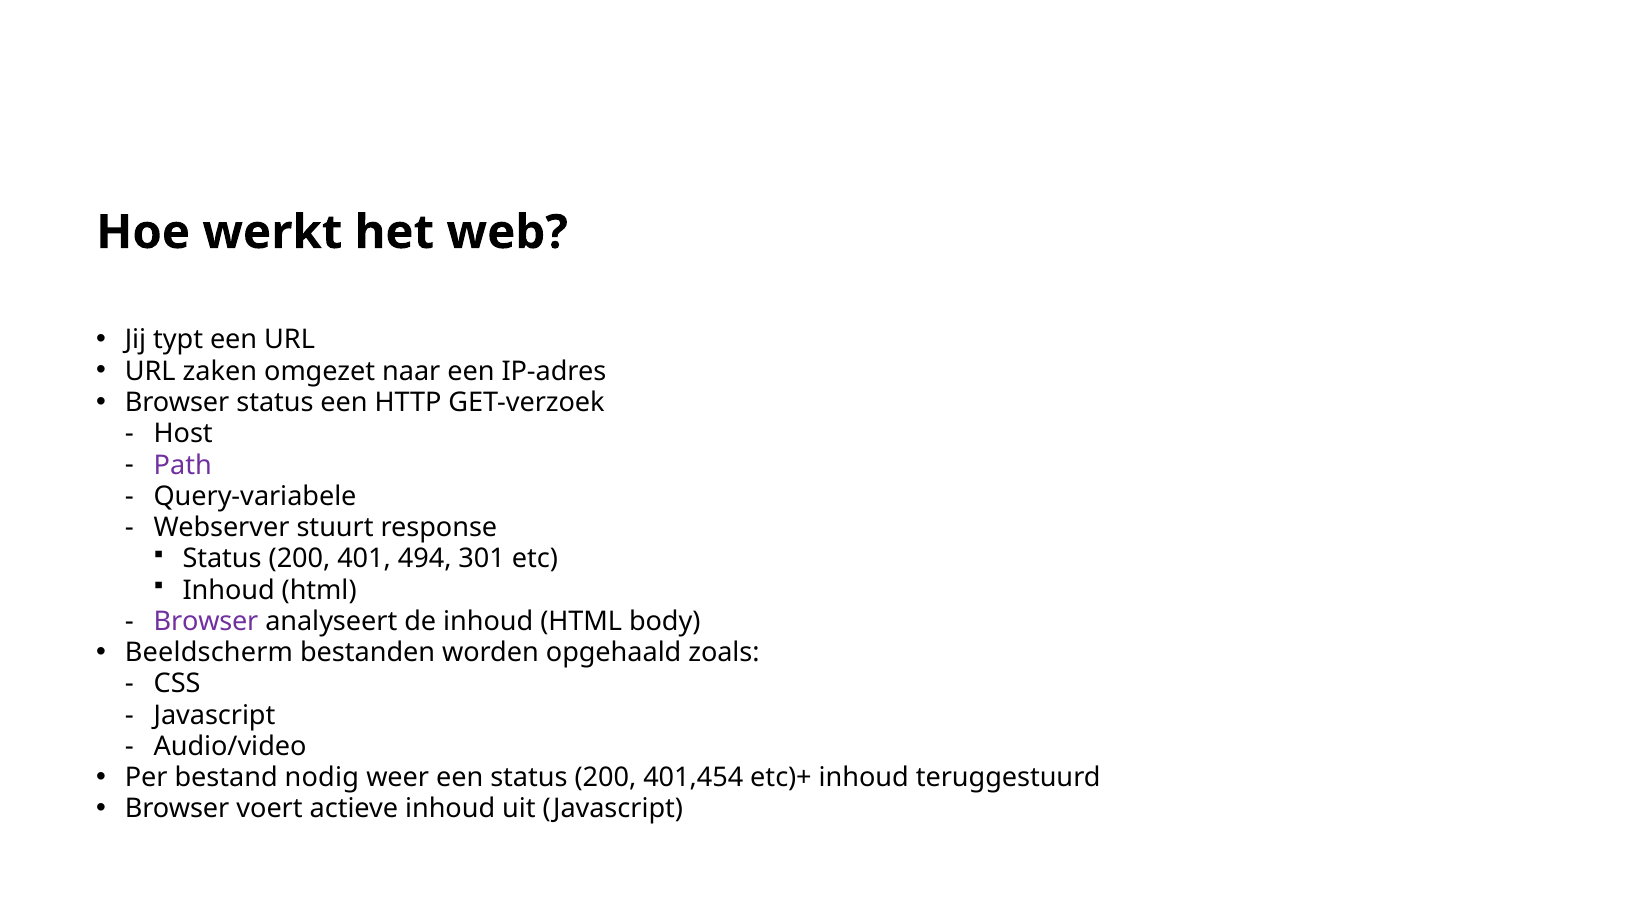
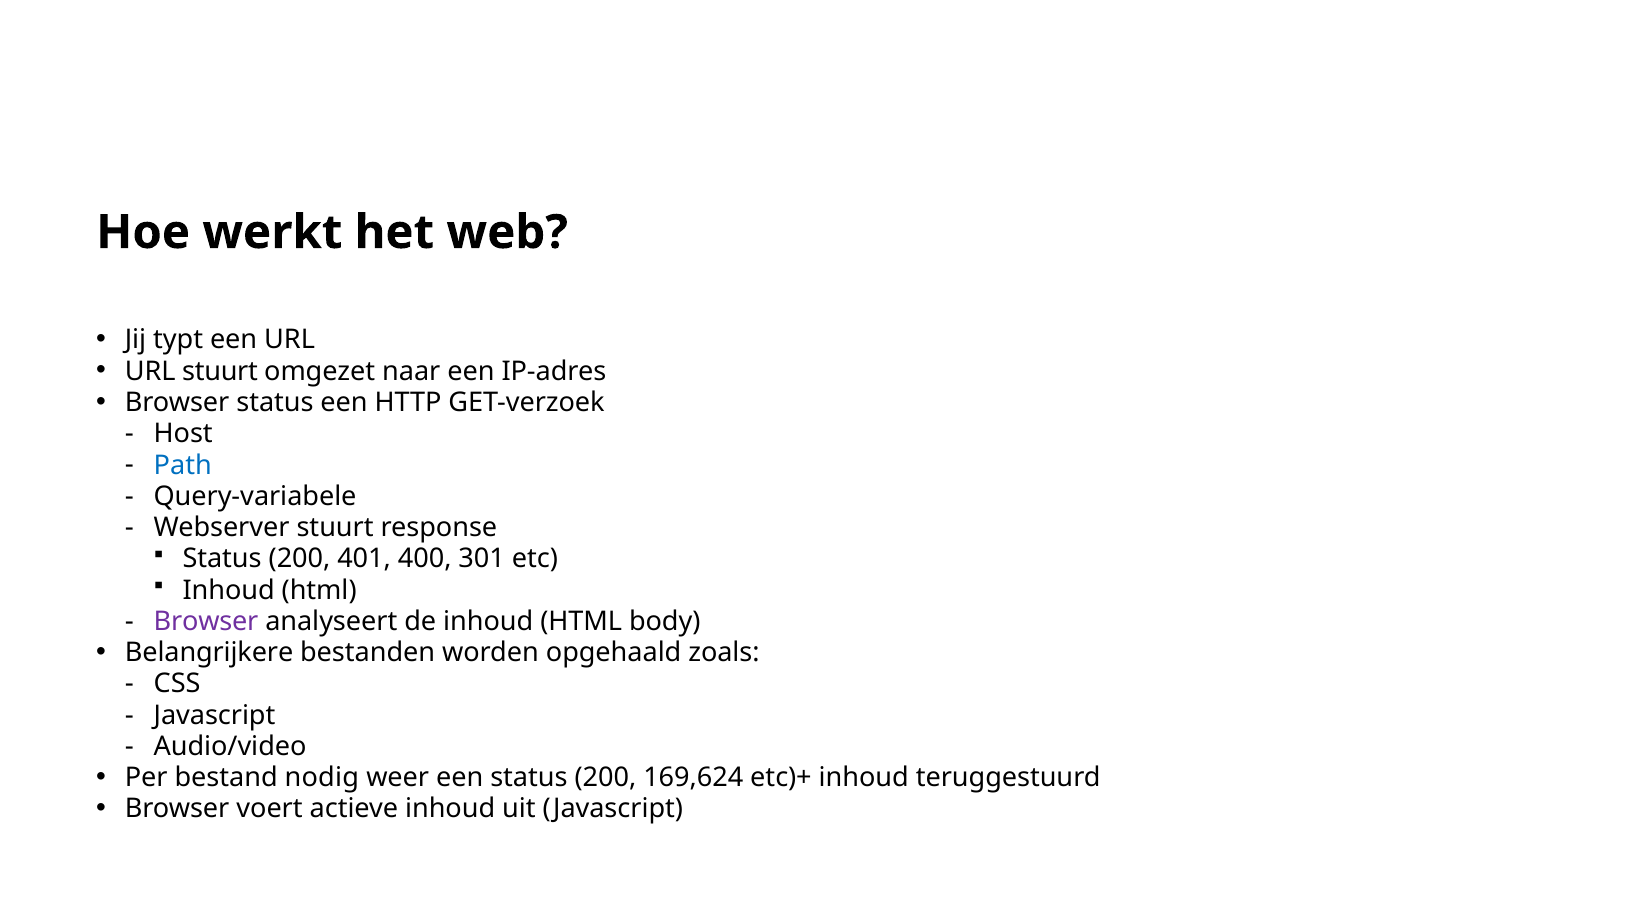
URL zaken: zaken -> stuurt (220, 371)
Path colour: purple -> blue (183, 465)
494: 494 -> 400 (425, 559)
Beeldscherm: Beeldscherm -> Belangrijkere (209, 653)
401,454: 401,454 -> 169,624 (693, 778)
